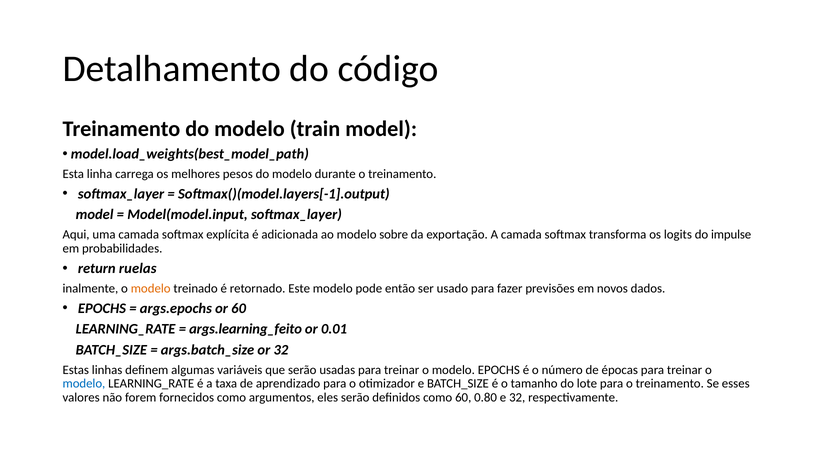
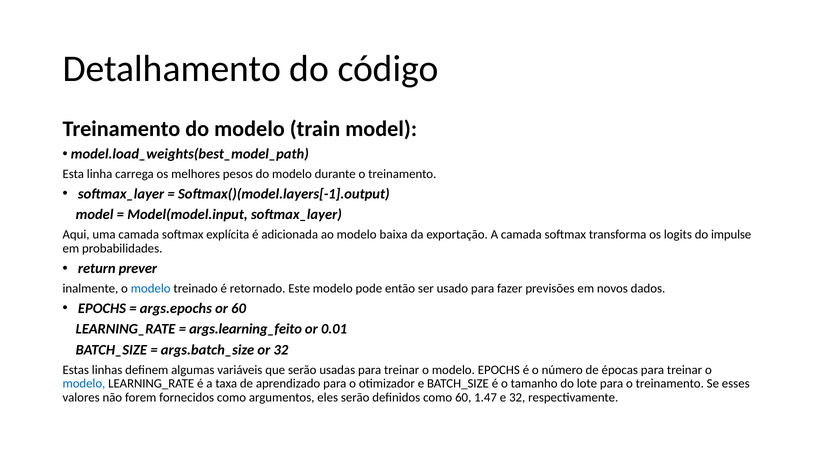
sobre: sobre -> baixa (394, 234)
ruelas: ruelas -> prever (138, 268)
modelo colour: orange -> blue (151, 288)
0.80: 0.80 -> 1.47 (486, 397)
